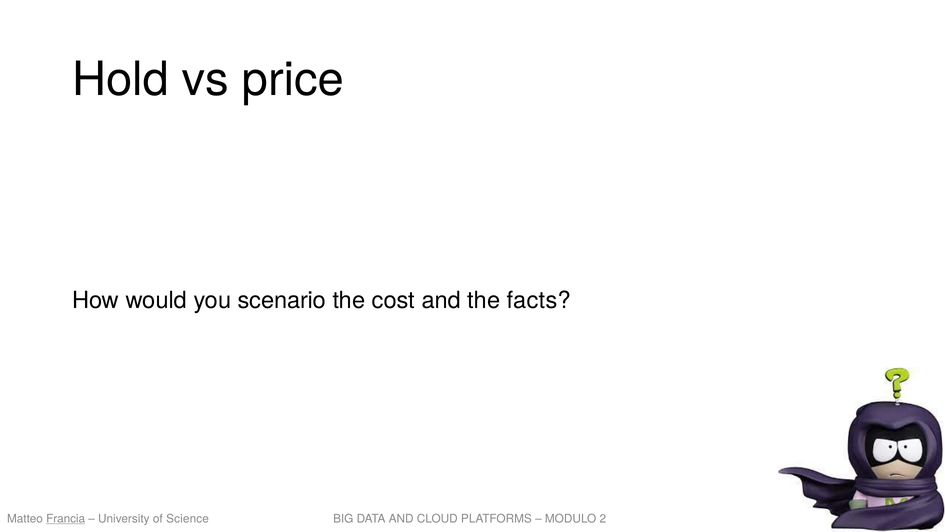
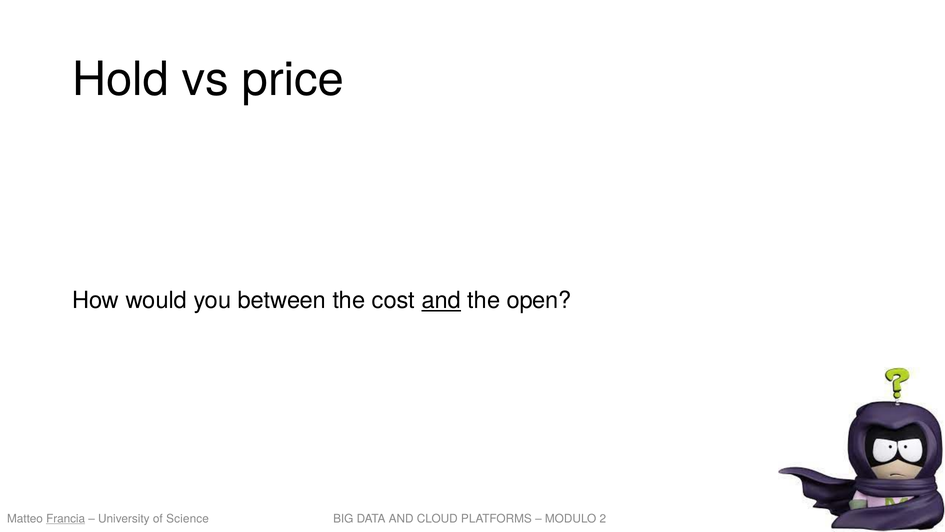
scenario: scenario -> between (282, 300)
and underline: none -> present (441, 300)
facts: facts -> open (539, 300)
